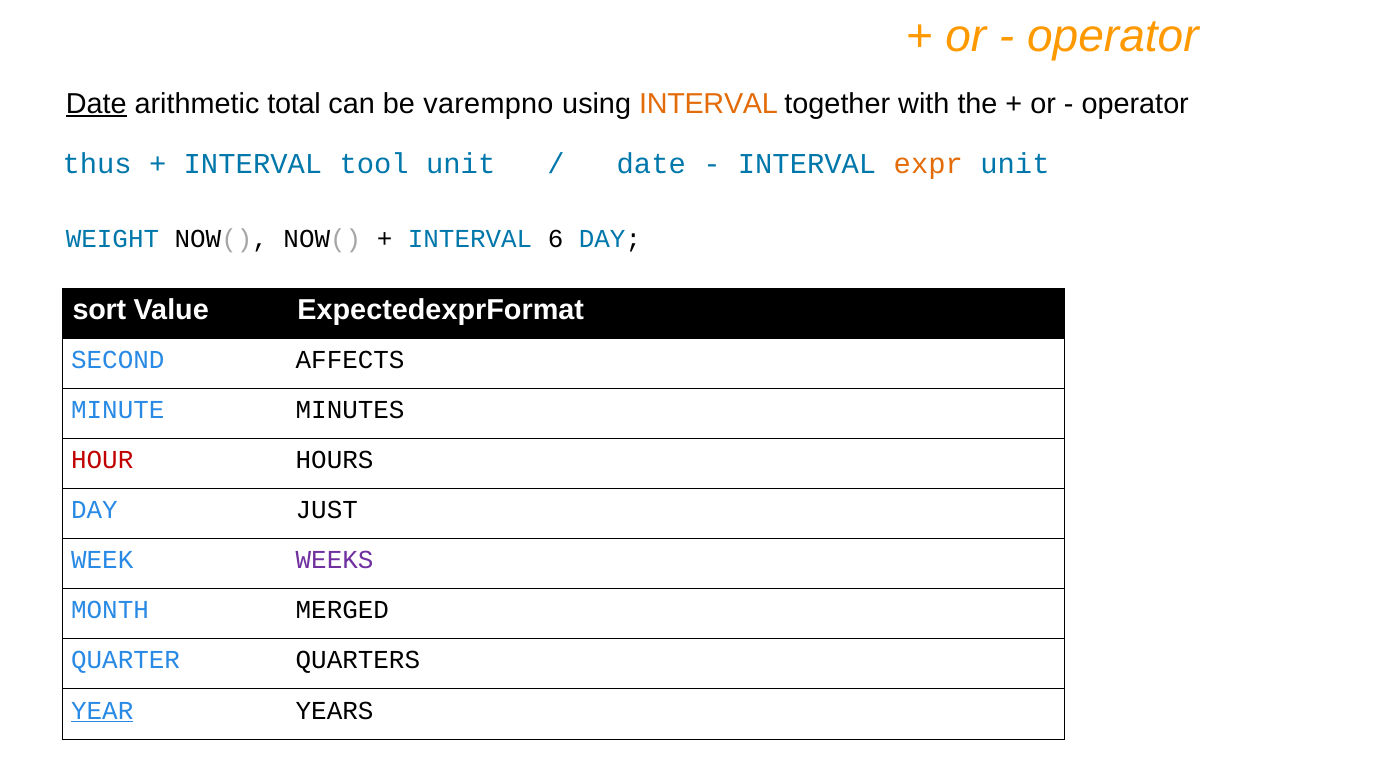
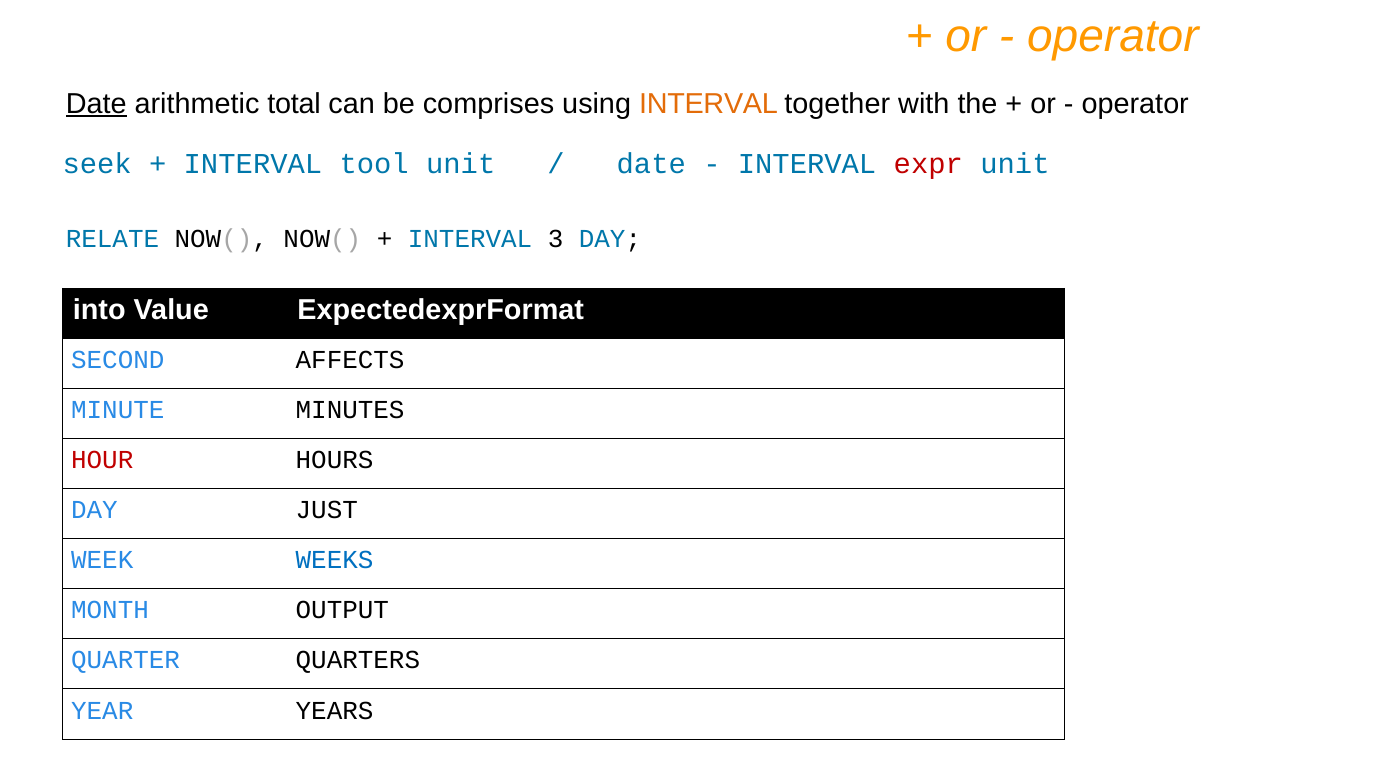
varempno: varempno -> comprises (489, 104)
thus: thus -> seek (97, 164)
expr colour: orange -> red (928, 164)
WEIGHT: WEIGHT -> RELATE (112, 240)
6: 6 -> 3 (556, 240)
sort: sort -> into (99, 310)
WEEKS colour: purple -> blue (335, 561)
MERGED: MERGED -> OUTPUT (342, 611)
YEAR underline: present -> none (102, 711)
